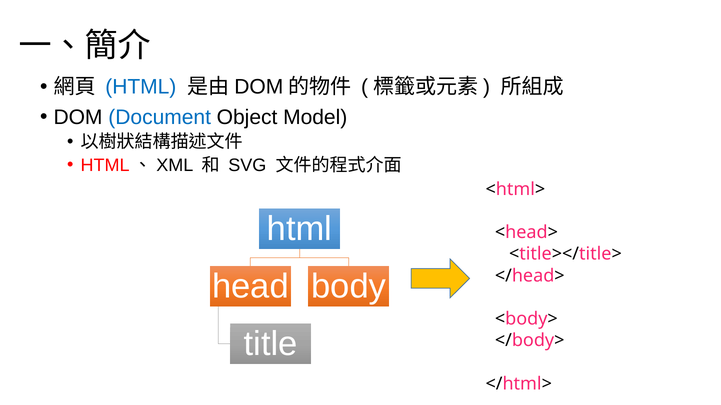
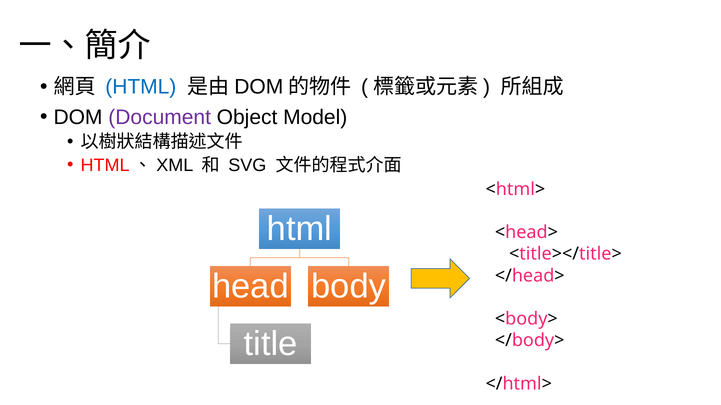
Document colour: blue -> purple (160, 117)
